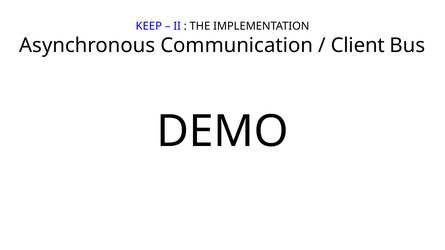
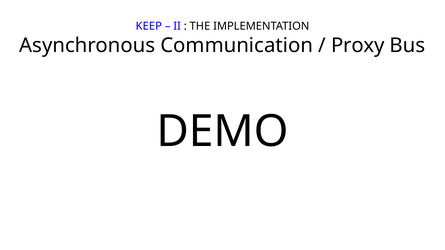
Client: Client -> Proxy (358, 46)
